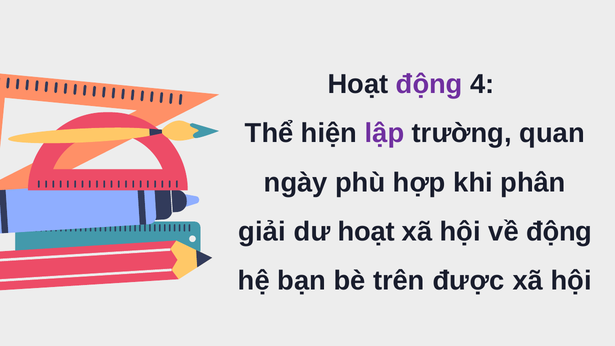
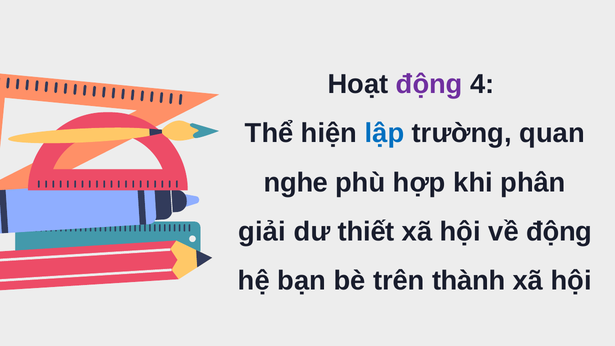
lập colour: purple -> blue (384, 133)
ngày: ngày -> nghe (296, 182)
dư hoạt: hoạt -> thiết (366, 232)
được: được -> thành (469, 281)
